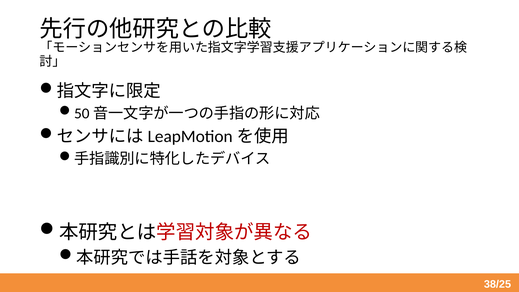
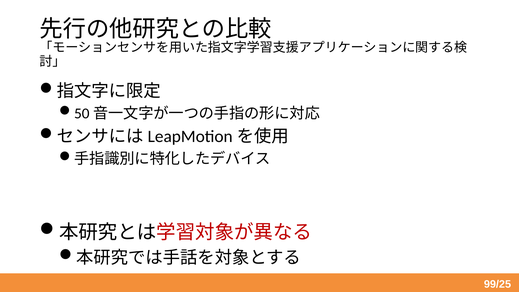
38/25: 38/25 -> 99/25 (497, 284)
